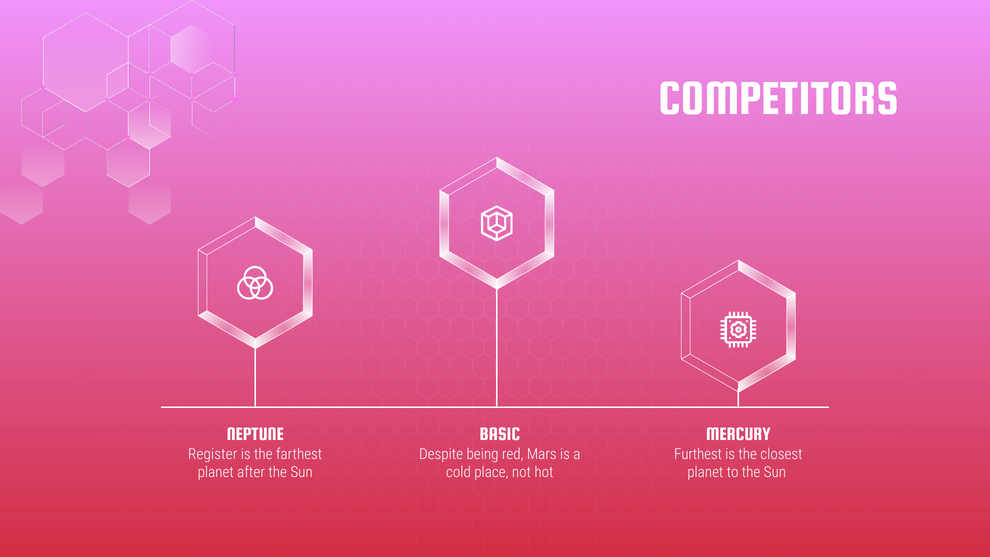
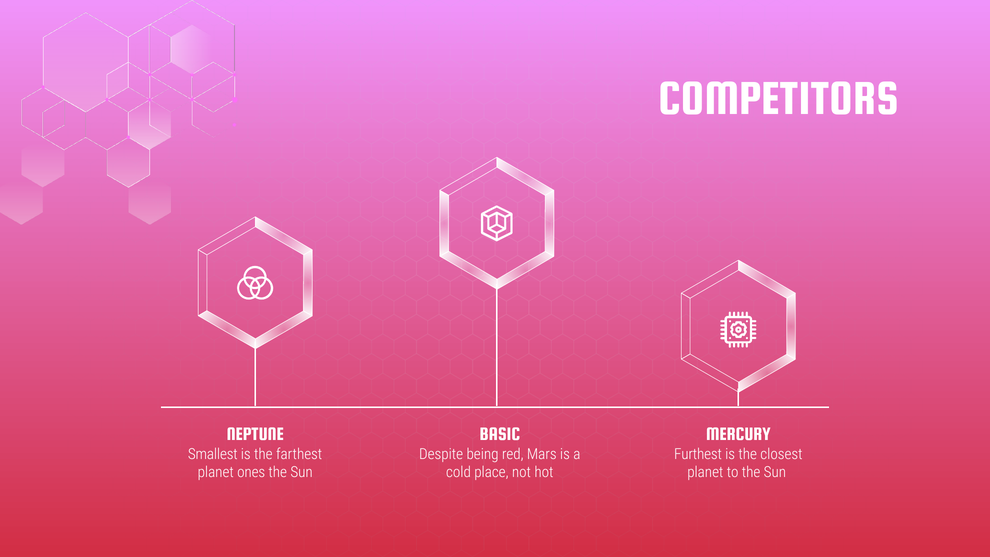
Register: Register -> Smallest (213, 454)
after: after -> ones (251, 472)
